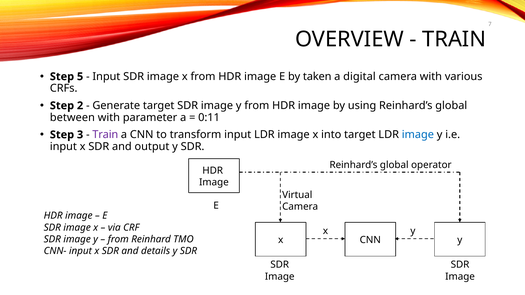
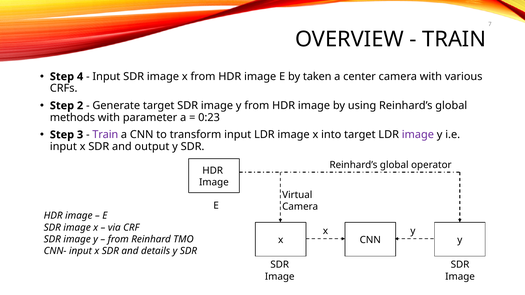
5: 5 -> 4 (80, 77)
digital: digital -> center (360, 77)
between: between -> methods (72, 118)
0:11: 0:11 -> 0:23 (209, 118)
image colour: blue -> purple (418, 135)
